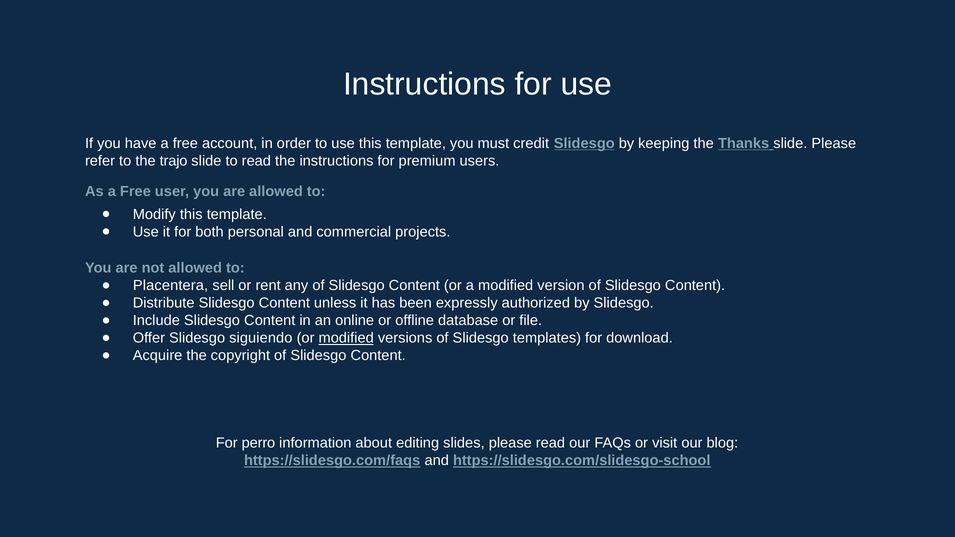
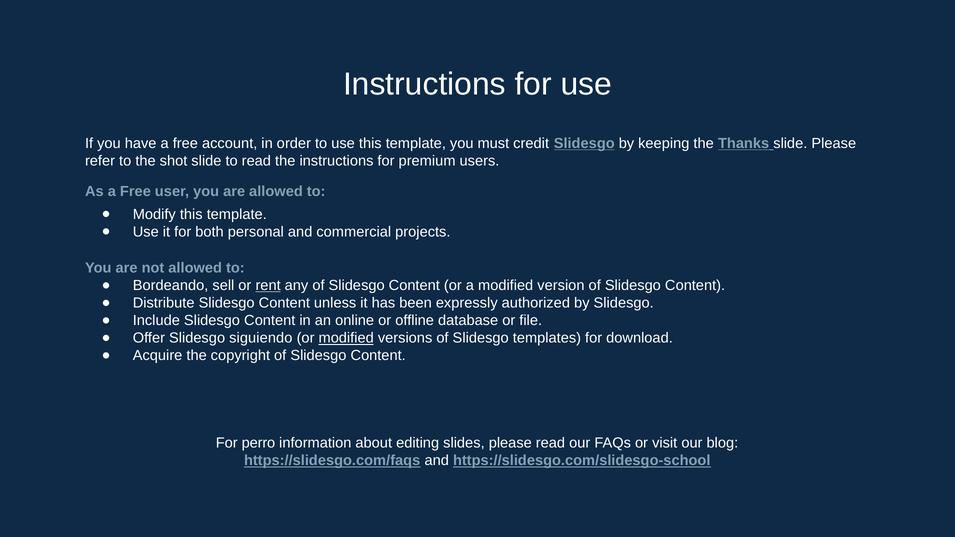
trajo: trajo -> shot (174, 161)
Placentera: Placentera -> Bordeando (171, 286)
rent underline: none -> present (268, 286)
